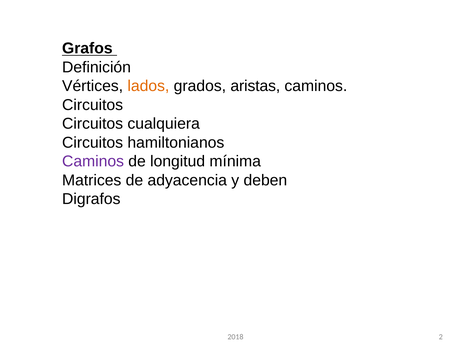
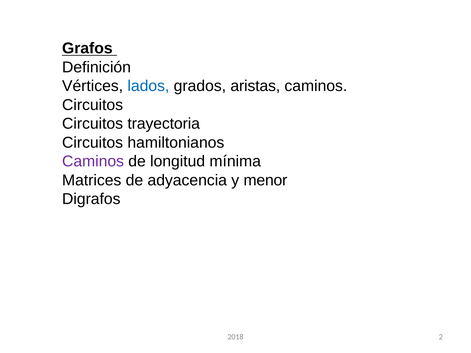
lados colour: orange -> blue (148, 86)
cualquiera: cualquiera -> trayectoria (164, 124)
deben: deben -> menor (265, 180)
